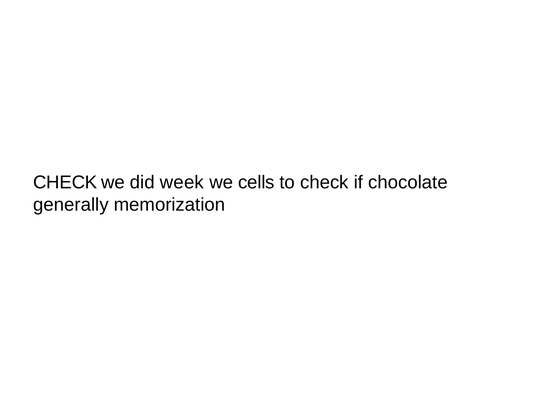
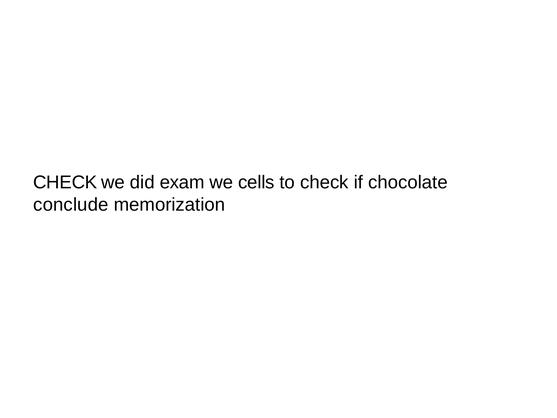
week: week -> exam (182, 182)
generally: generally -> conclude (71, 205)
